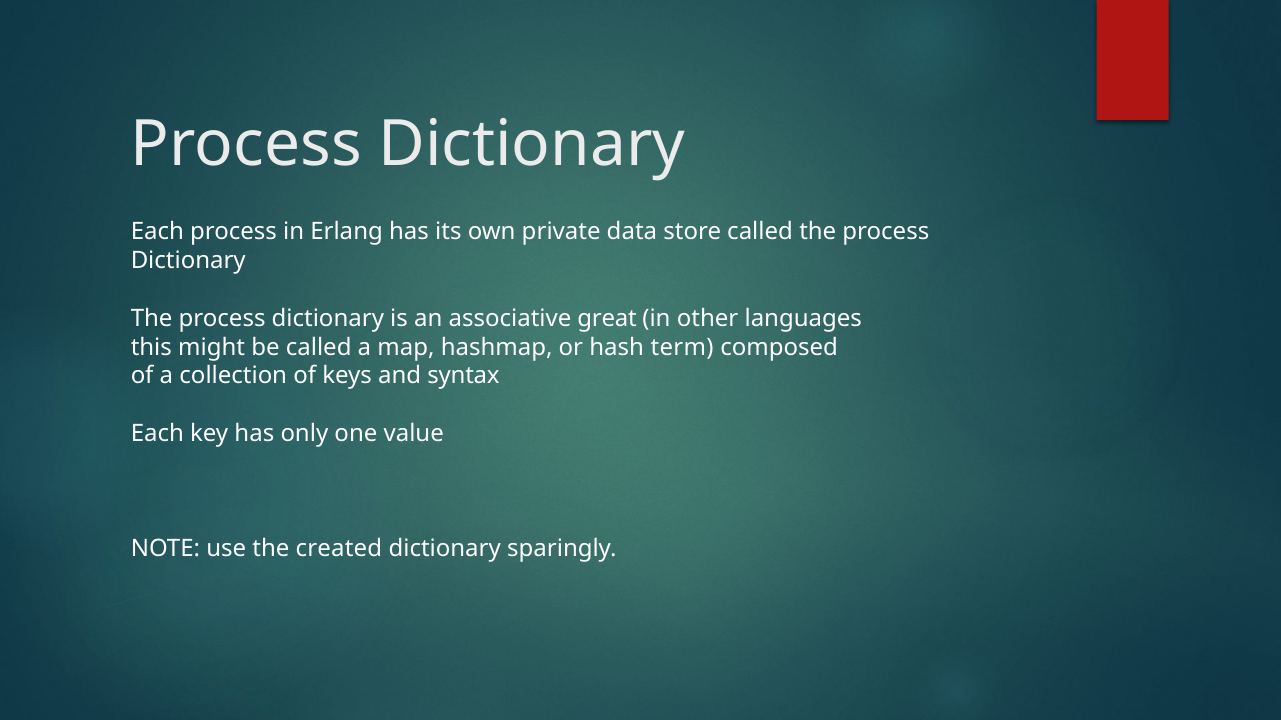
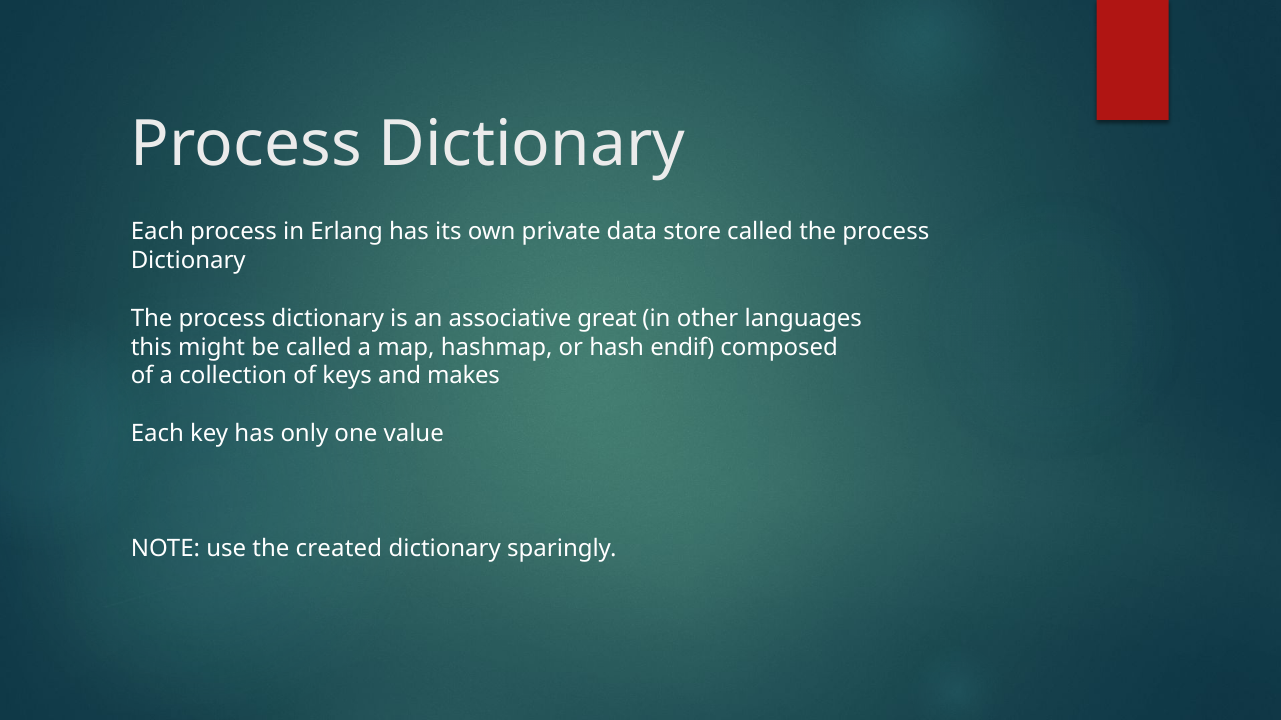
term: term -> endif (682, 347)
syntax: syntax -> makes (464, 376)
